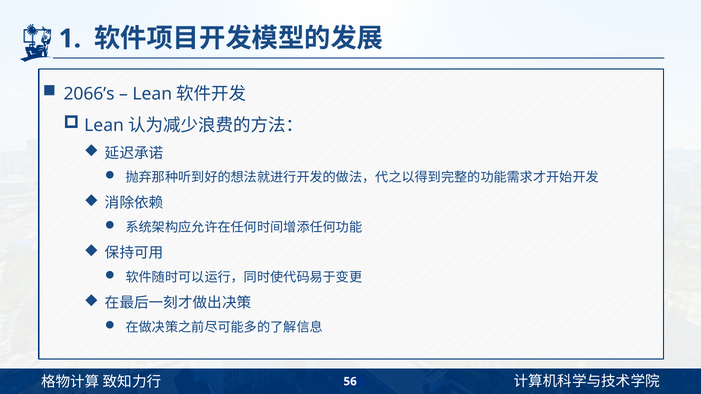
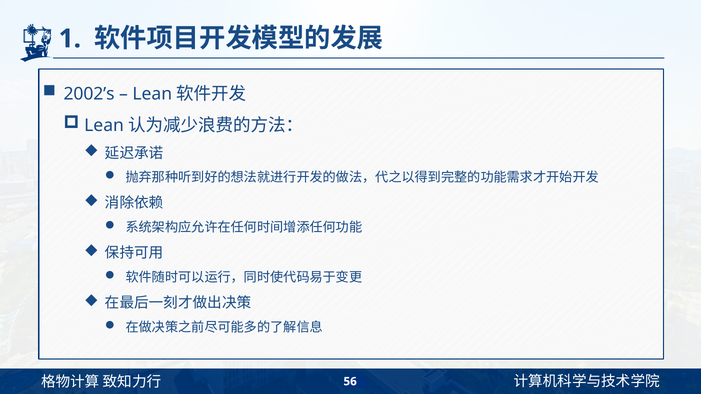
2066’s: 2066’s -> 2002’s (89, 94)
